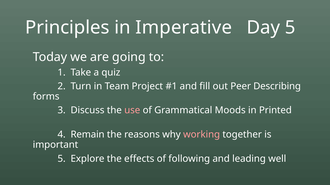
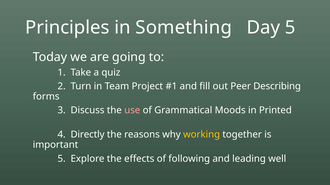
Imperative: Imperative -> Something (184, 28)
Remain: Remain -> Directly (88, 135)
working colour: pink -> yellow (202, 135)
